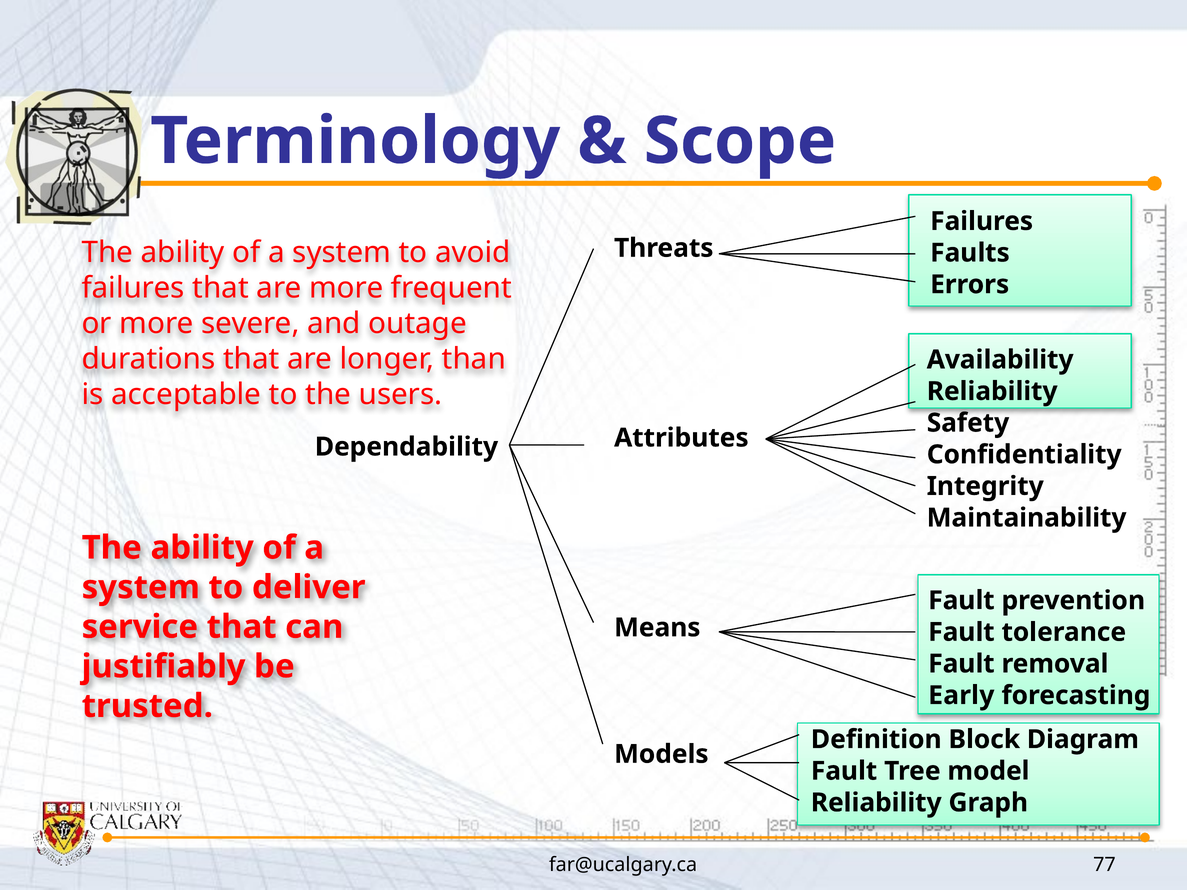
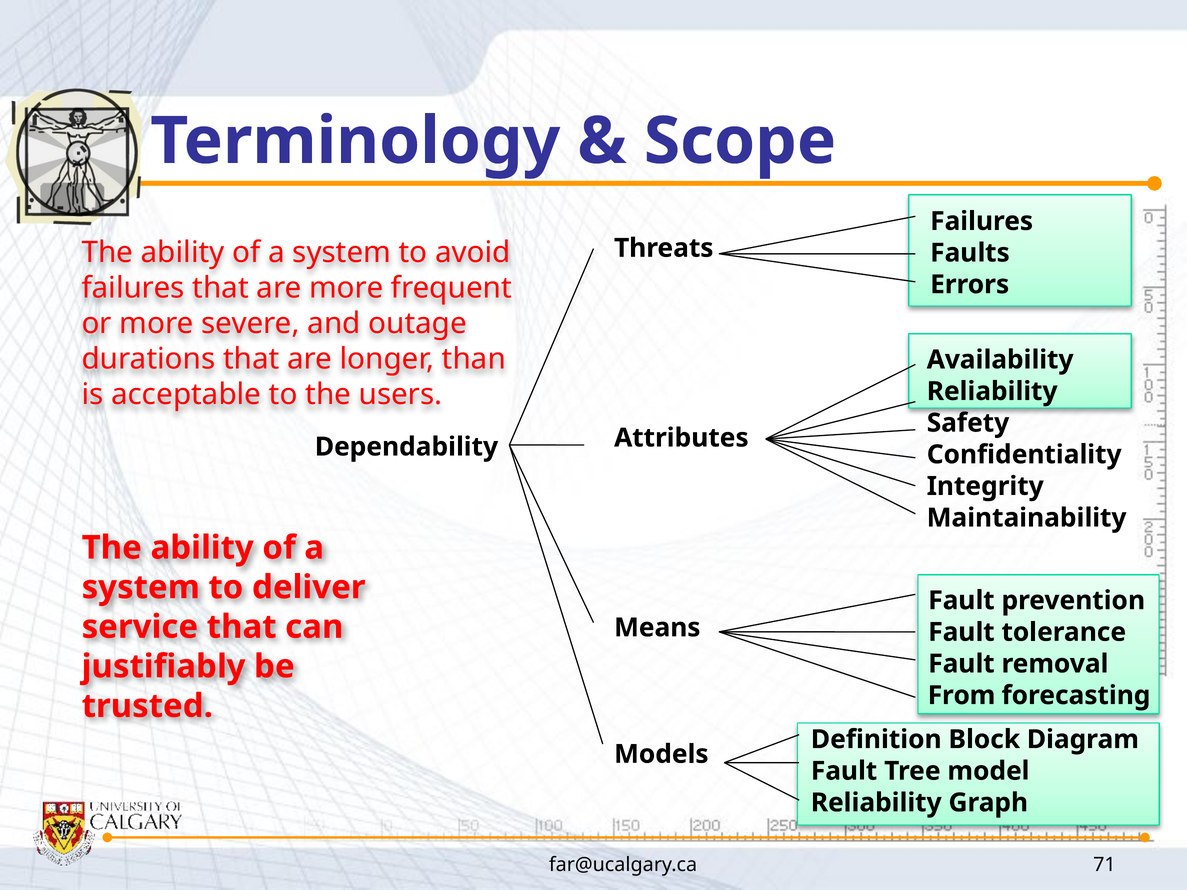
Early: Early -> From (962, 696)
77: 77 -> 71 (1105, 865)
